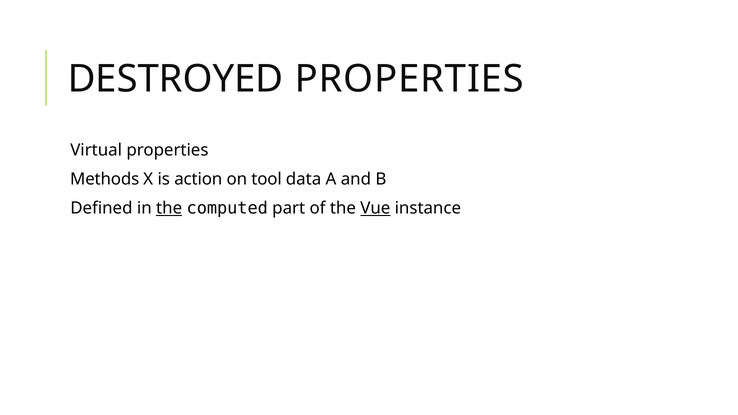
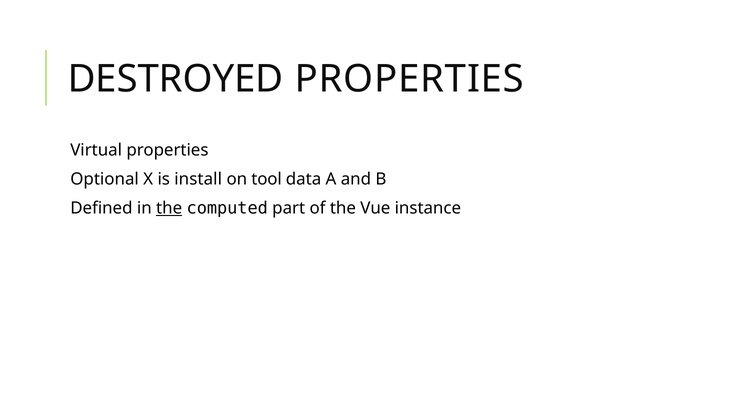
Methods: Methods -> Optional (105, 179)
action: action -> install (198, 179)
Vue underline: present -> none (375, 208)
